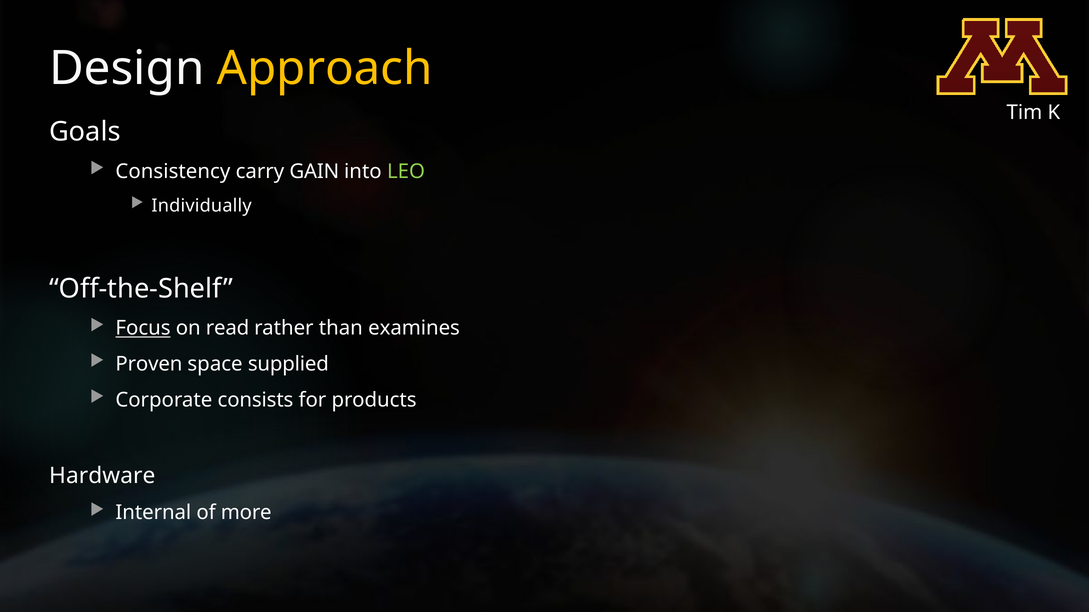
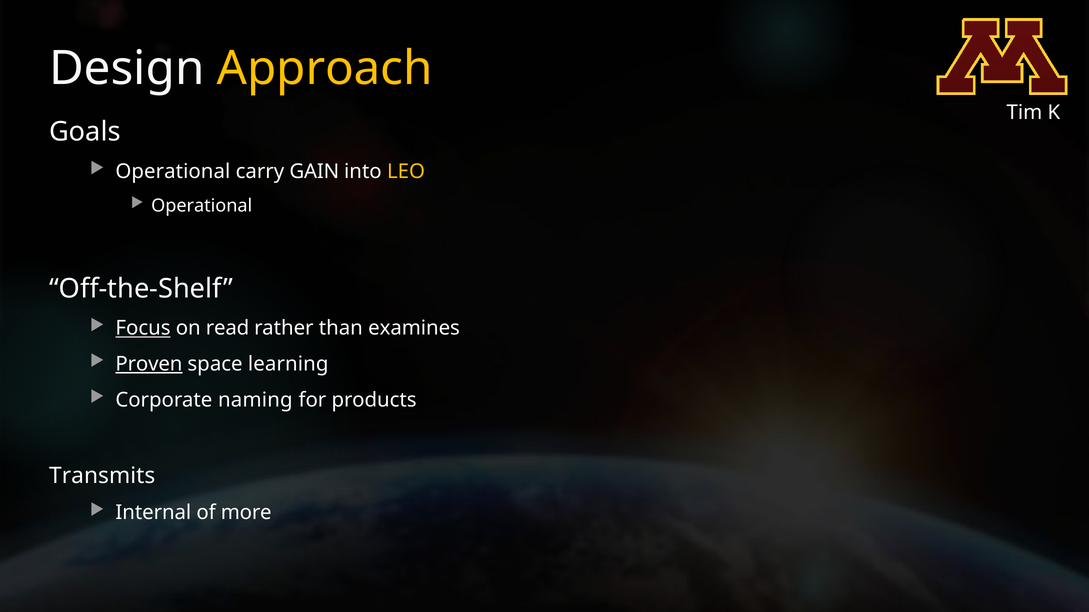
Consistency: Consistency -> Operational (173, 171)
LEO colour: light green -> yellow (406, 171)
Individually: Individually -> Operational (202, 206)
Proven underline: none -> present (149, 364)
supplied: supplied -> learning (288, 364)
consists: consists -> naming (255, 400)
Hardware: Hardware -> Transmits (102, 476)
